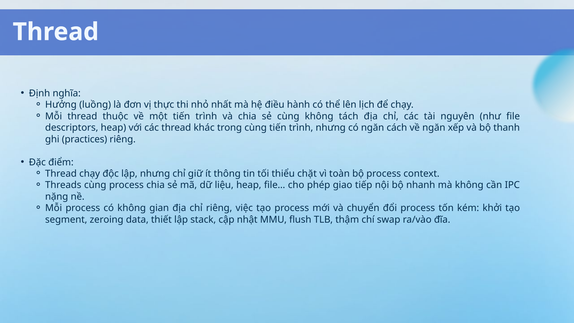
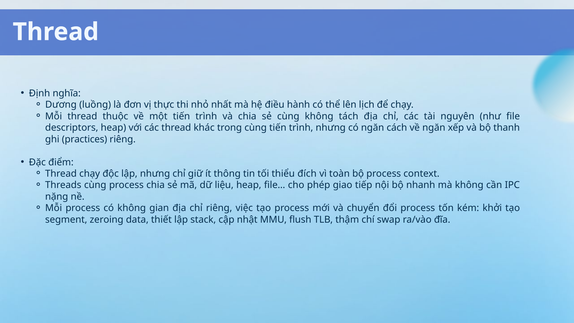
Hưởng: Hưởng -> Dương (61, 105)
chặt: chặt -> đích (307, 174)
